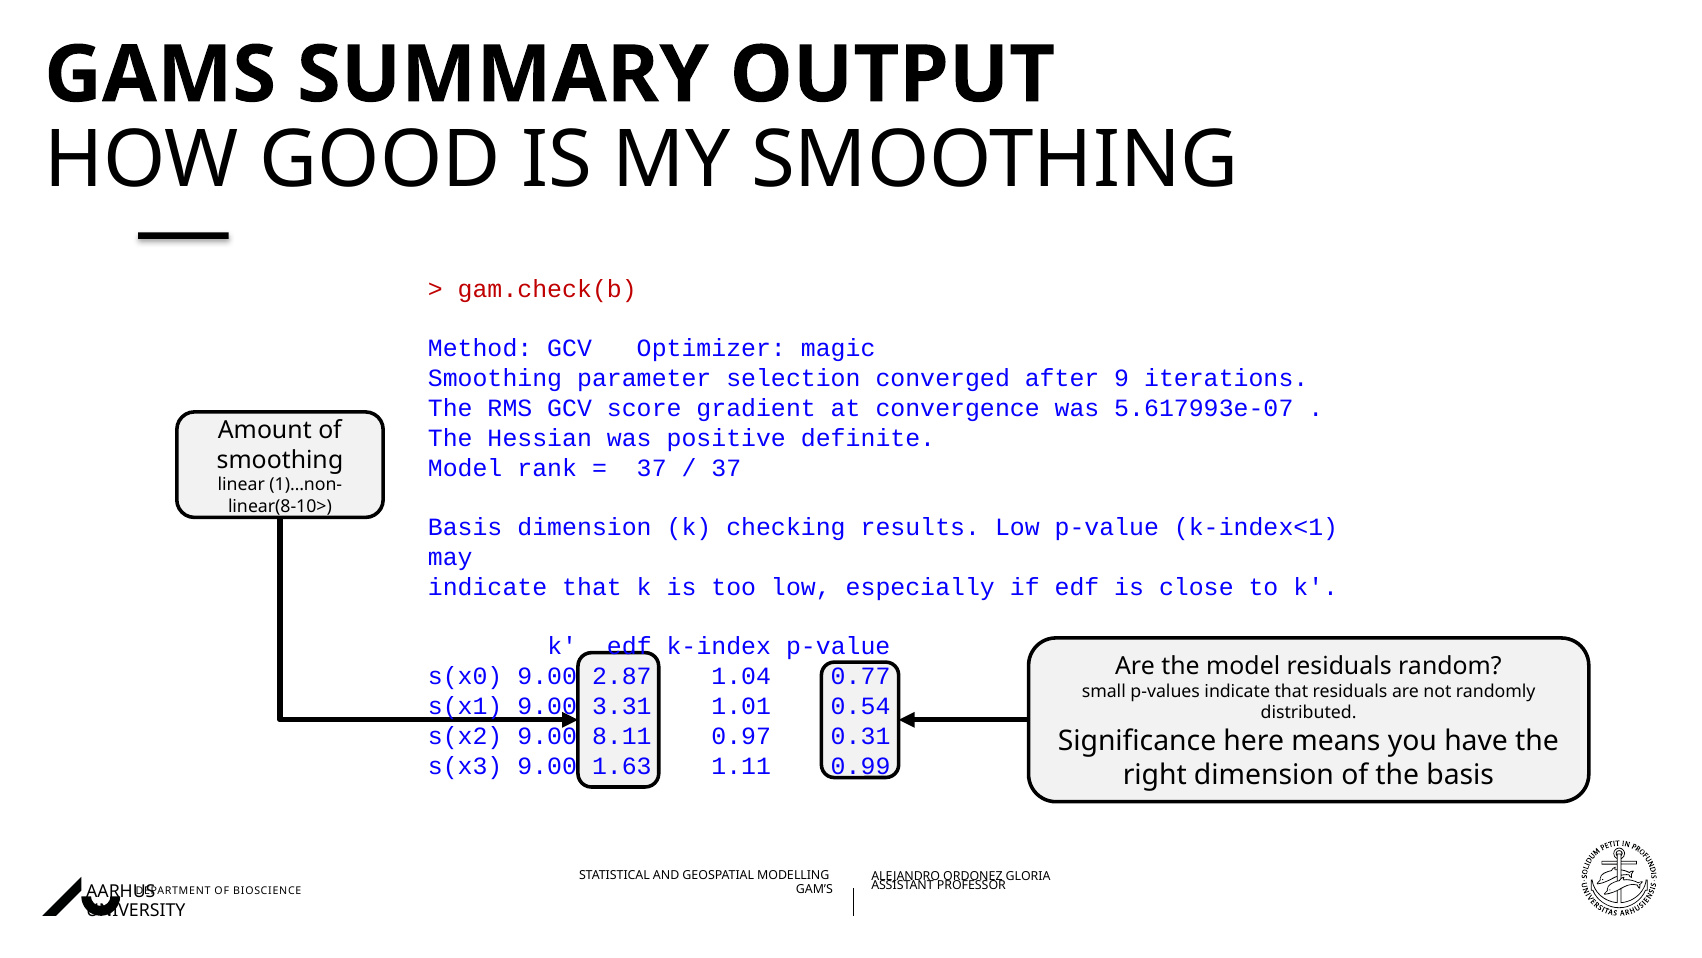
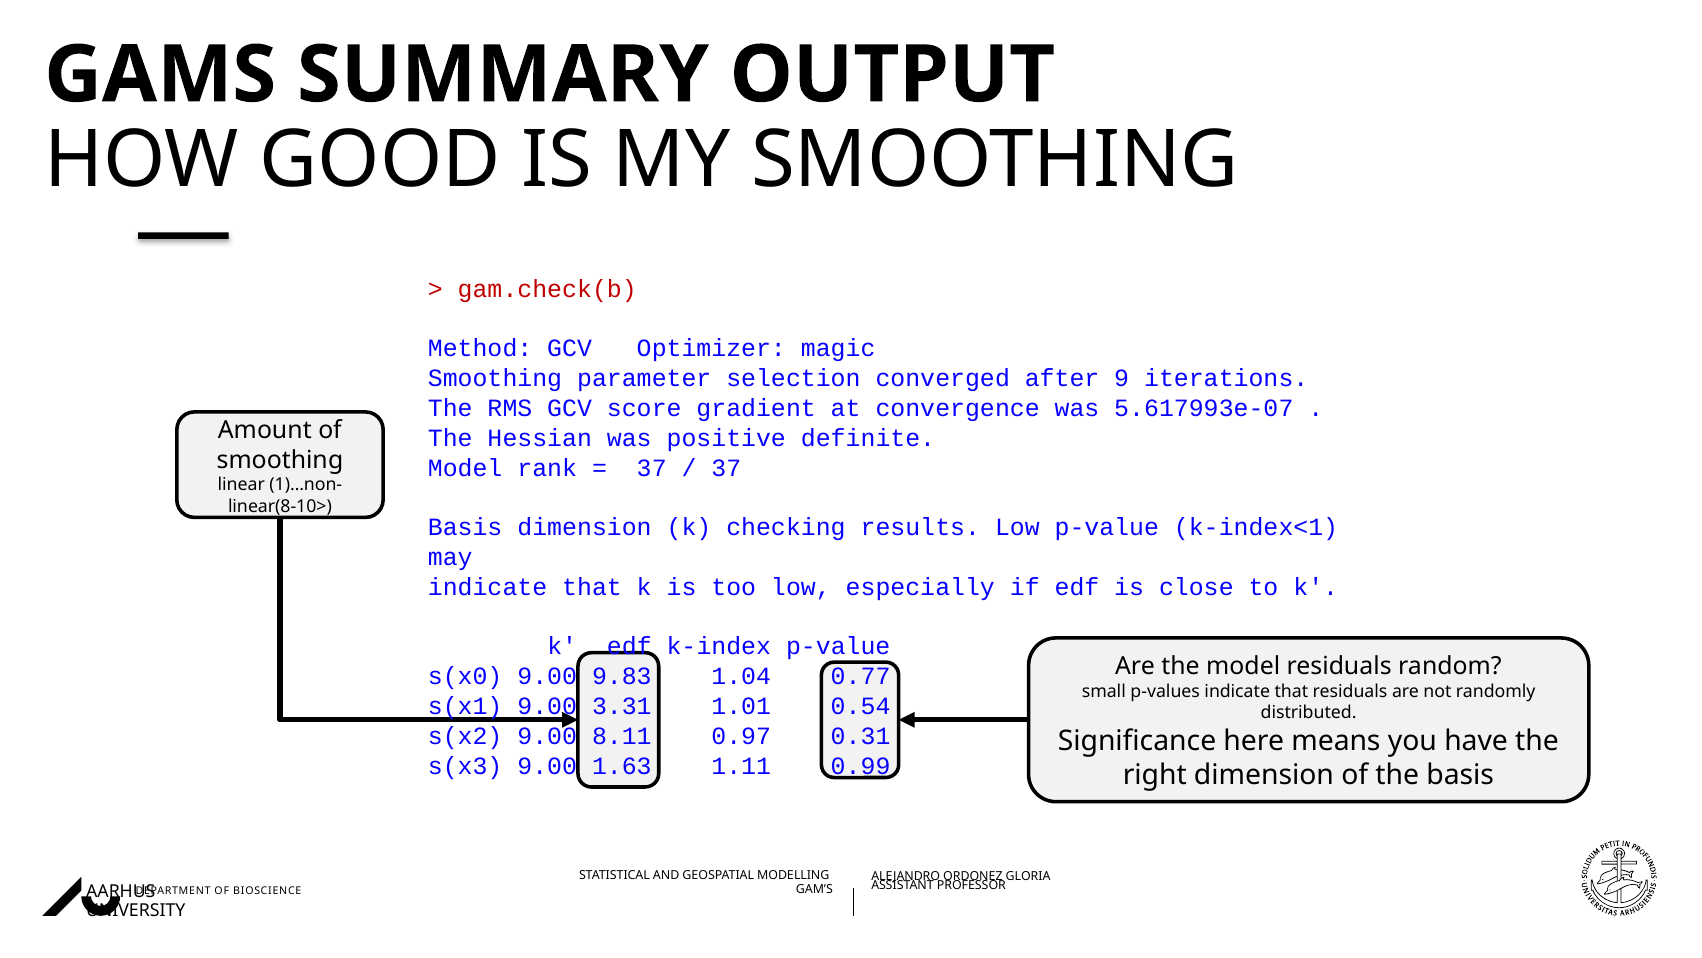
2.87: 2.87 -> 9.83 (622, 676)
